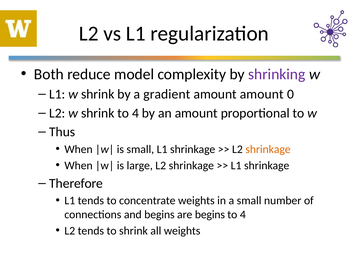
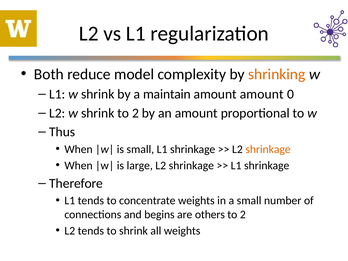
shrinking colour: purple -> orange (277, 74)
gradient: gradient -> maintain (167, 94)
shrink to 4: 4 -> 2 (135, 113)
are begins: begins -> others (210, 215)
4: 4 -> 2 (243, 215)
